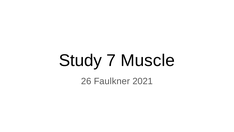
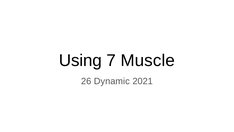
Study: Study -> Using (80, 60)
Faulkner: Faulkner -> Dynamic (112, 81)
